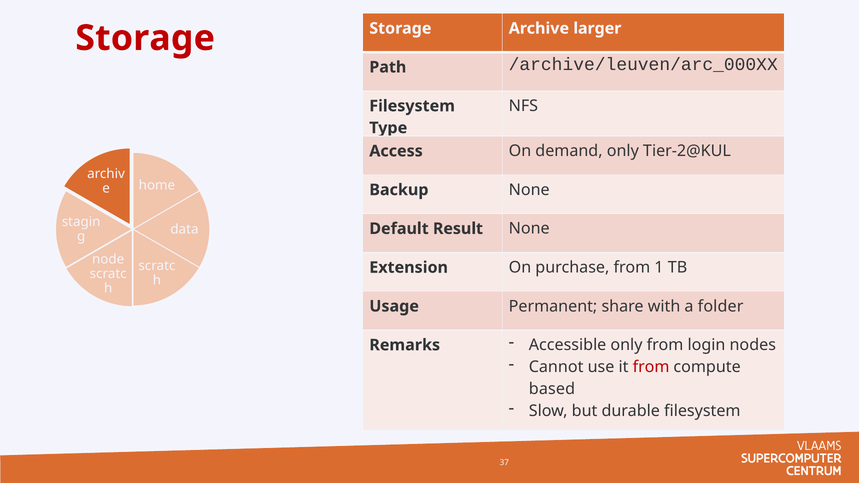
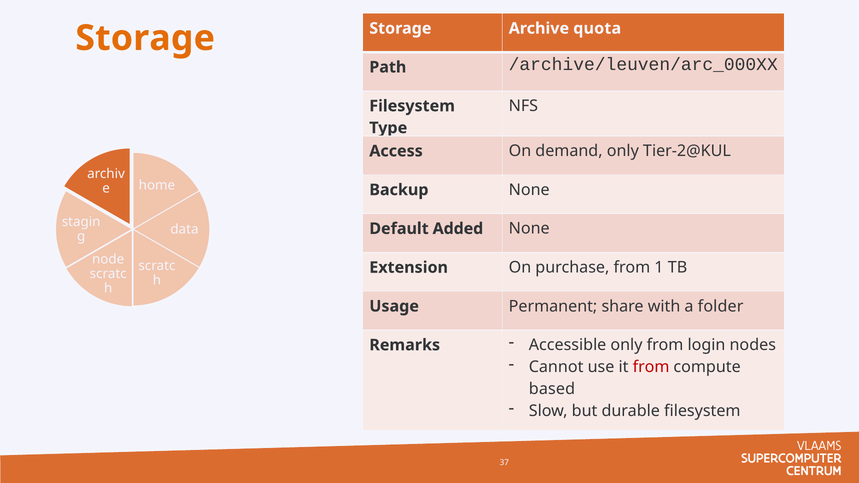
Storage colour: red -> orange (145, 38)
larger: larger -> quota (597, 28)
Result: Result -> Added (458, 229)
